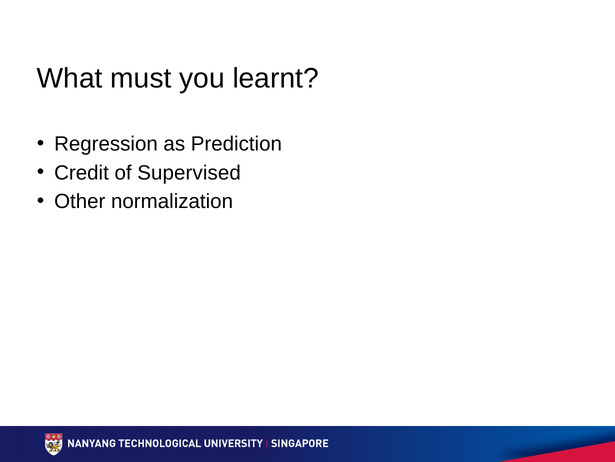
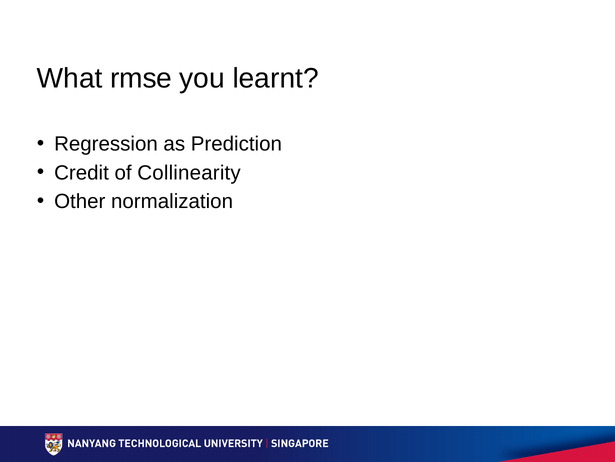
must: must -> rmse (141, 78)
Supervised: Supervised -> Collinearity (189, 173)
